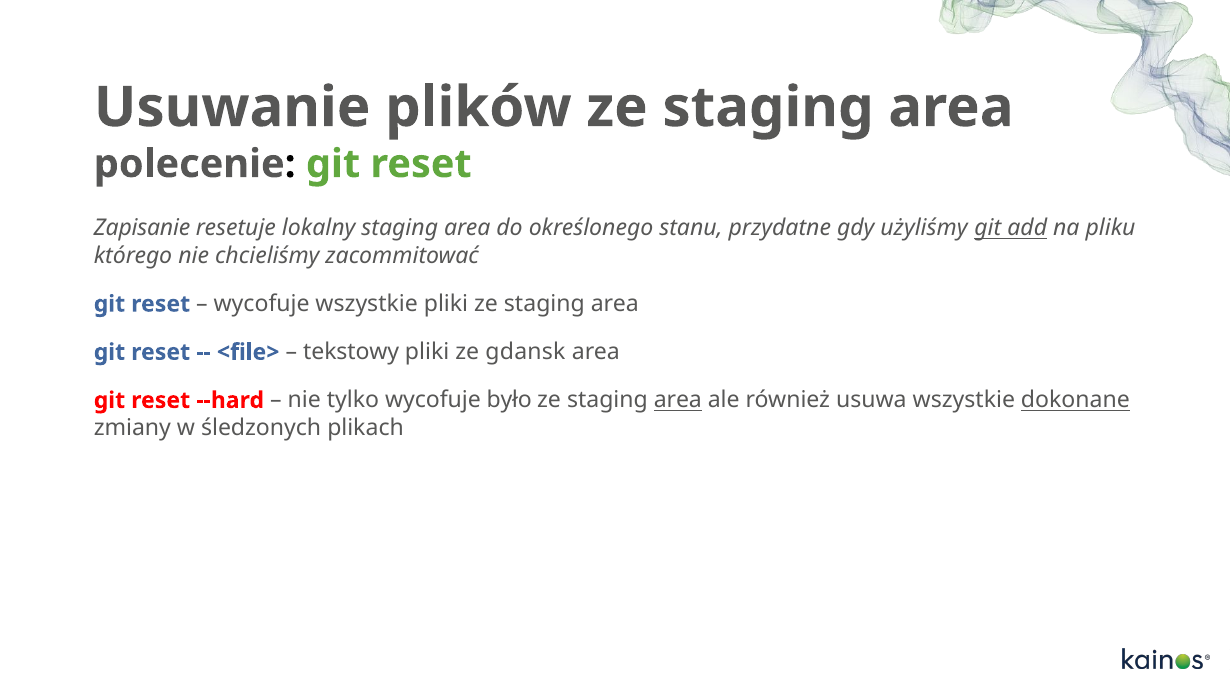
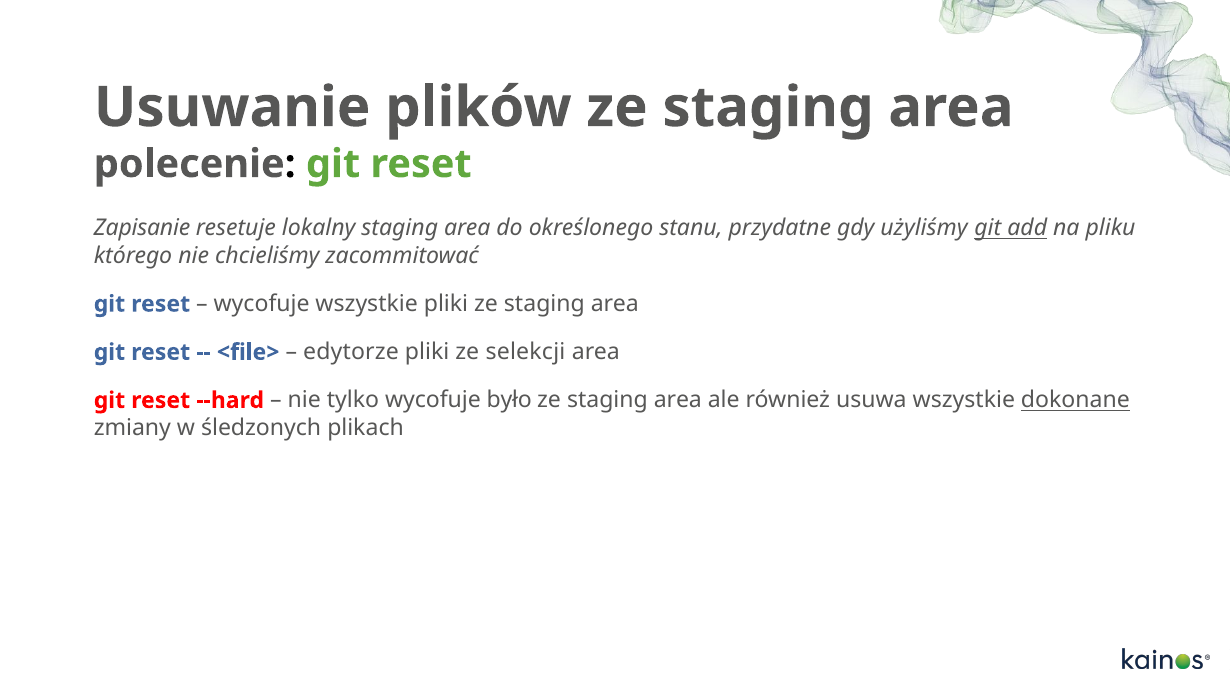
tekstowy: tekstowy -> edytorze (351, 352)
gdansk: gdansk -> selekcji (525, 352)
area underline: present -> none (678, 400)
